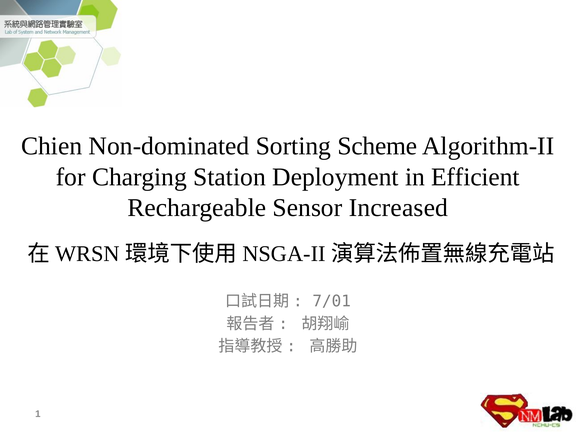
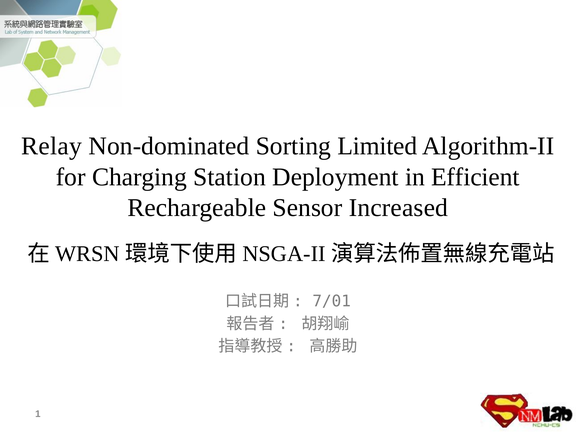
Chien: Chien -> Relay (52, 146)
Scheme: Scheme -> Limited (377, 146)
